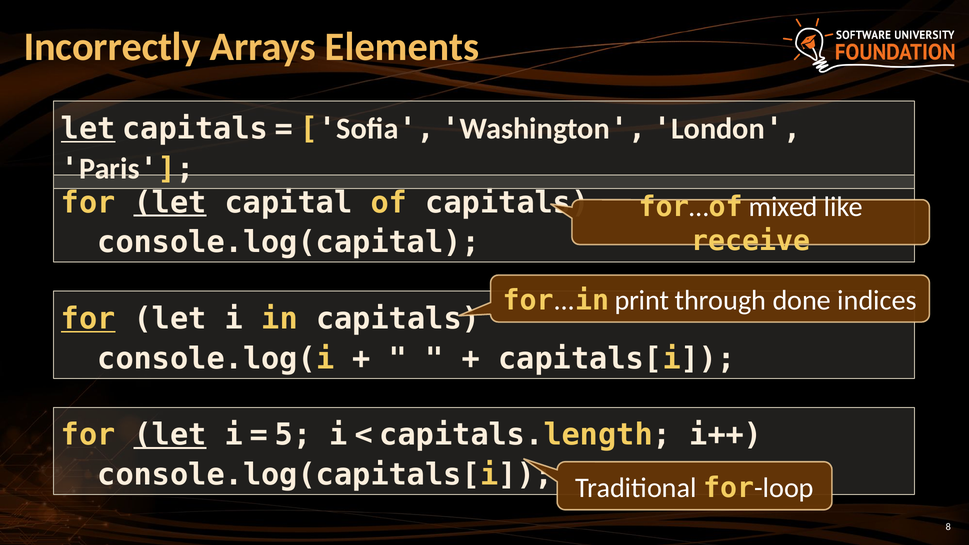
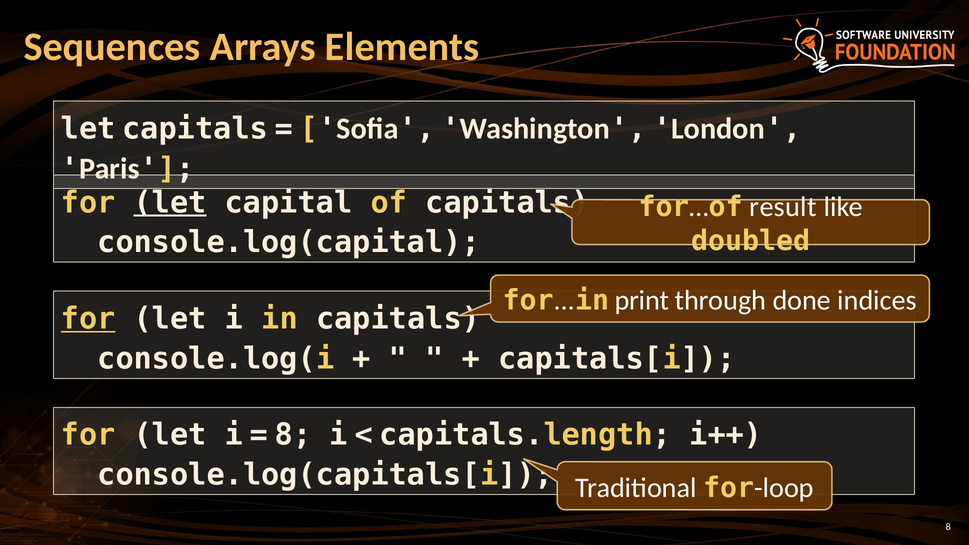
Incorrectly: Incorrectly -> Sequences (112, 47)
let underline: present -> none (88, 129)
mixed: mixed -> result (783, 207)
receive: receive -> doubled (751, 241)
let underline: present -> none (170, 435)
5: 5 -> 8 (293, 435)
